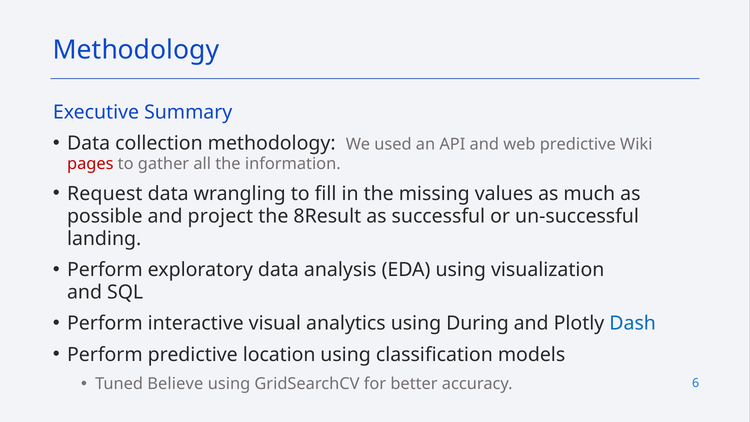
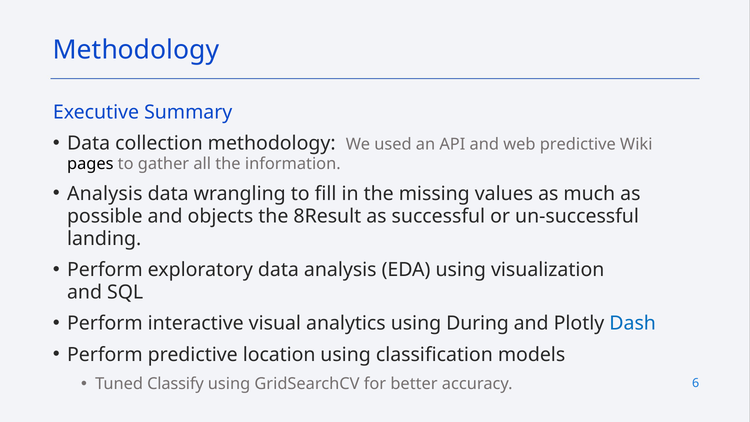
pages colour: red -> black (90, 164)
Request: Request -> Analysis (105, 194)
project: project -> objects (220, 216)
Believe: Believe -> Classify (175, 384)
